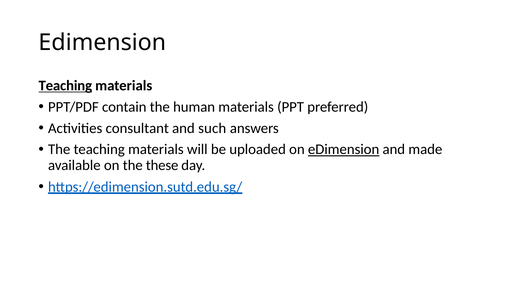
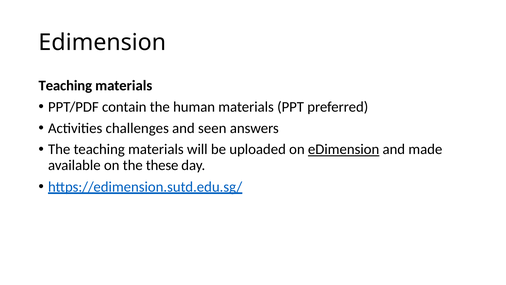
Teaching underline: present -> none (65, 86)
consultant: consultant -> challenges (137, 128)
such: such -> seen (212, 128)
